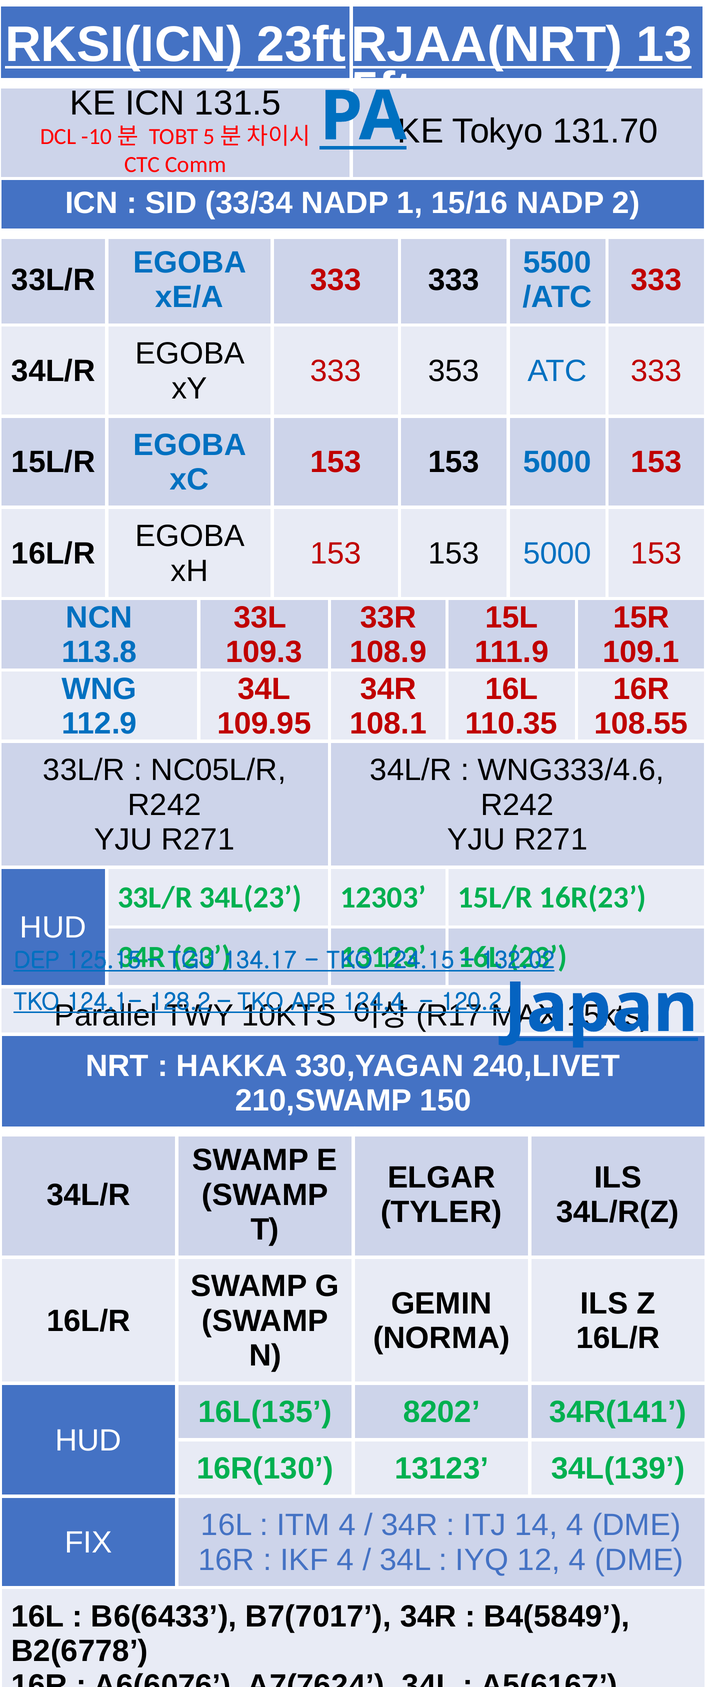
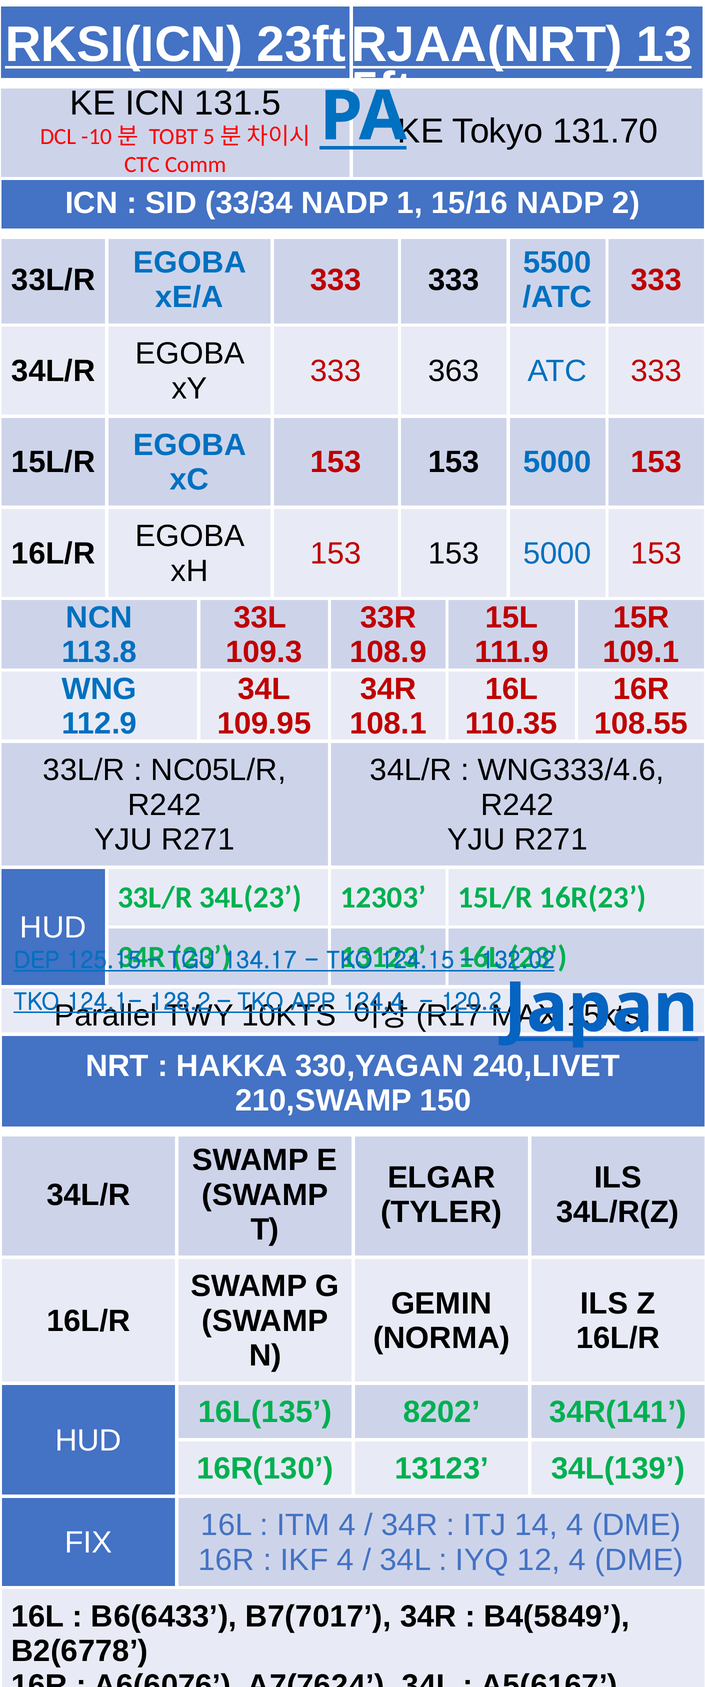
353: 353 -> 363 (454, 371)
